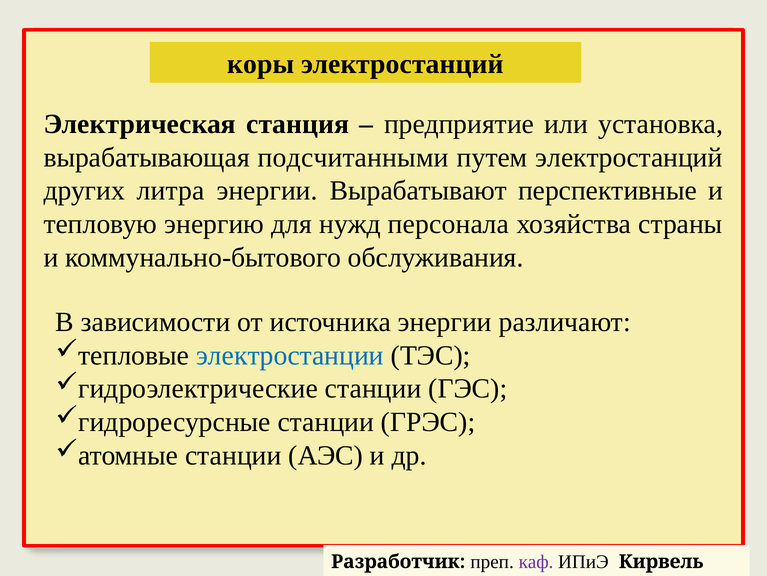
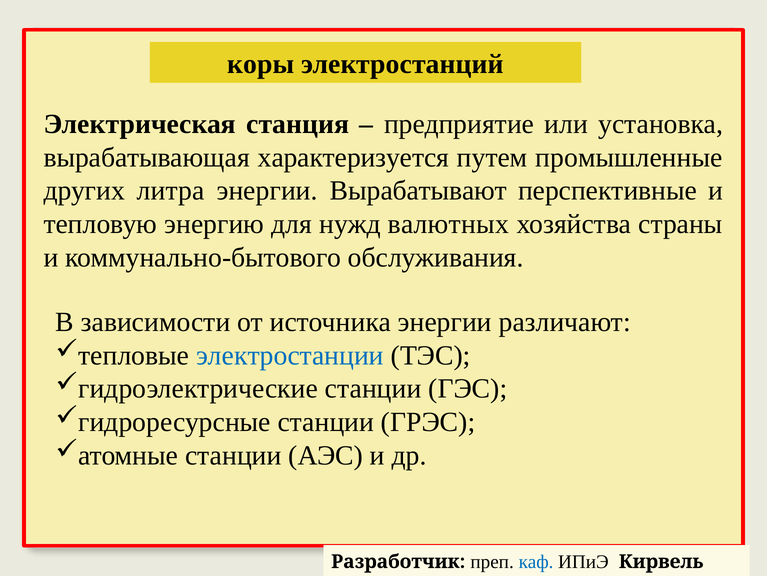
подсчитанными: подсчитанными -> характеризуется (353, 157)
путем электростанций: электростанций -> промышленные (629, 157)
персонала: персонала -> валютных (448, 224)
каф colour: purple -> blue (536, 561)
